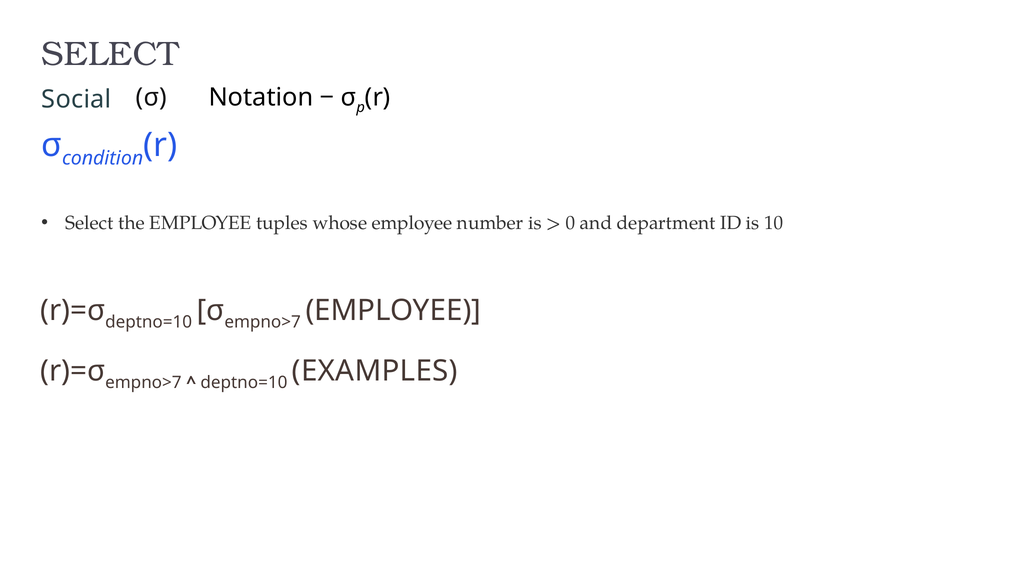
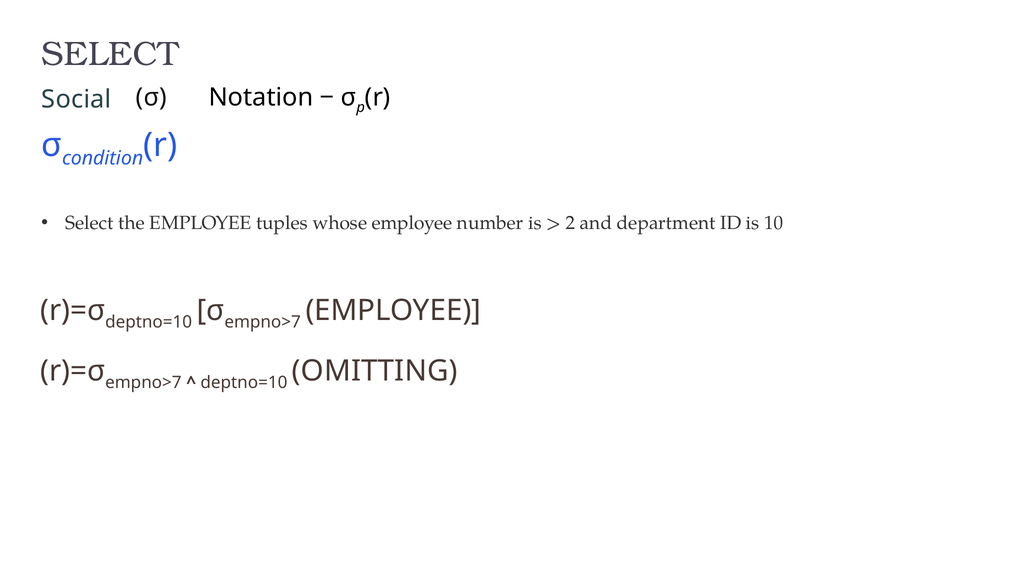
0: 0 -> 2 (570, 223)
EXAMPLES: EXAMPLES -> OMITTING (375, 371)
